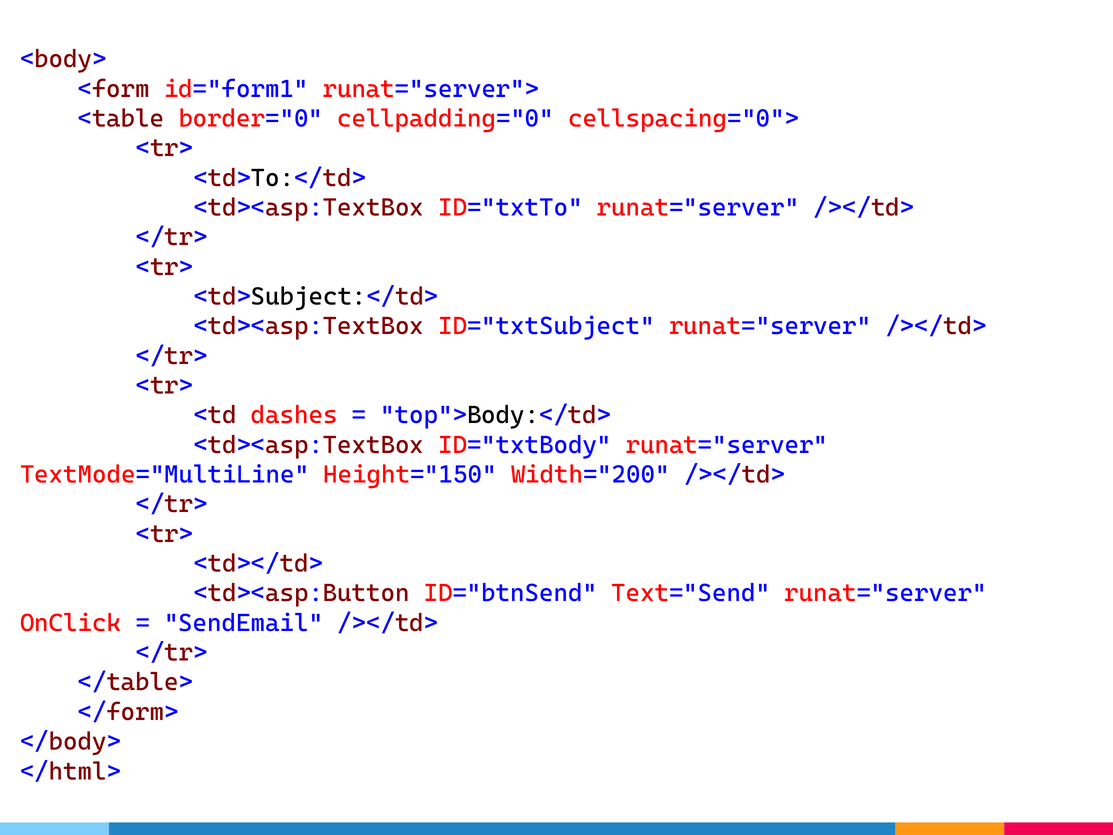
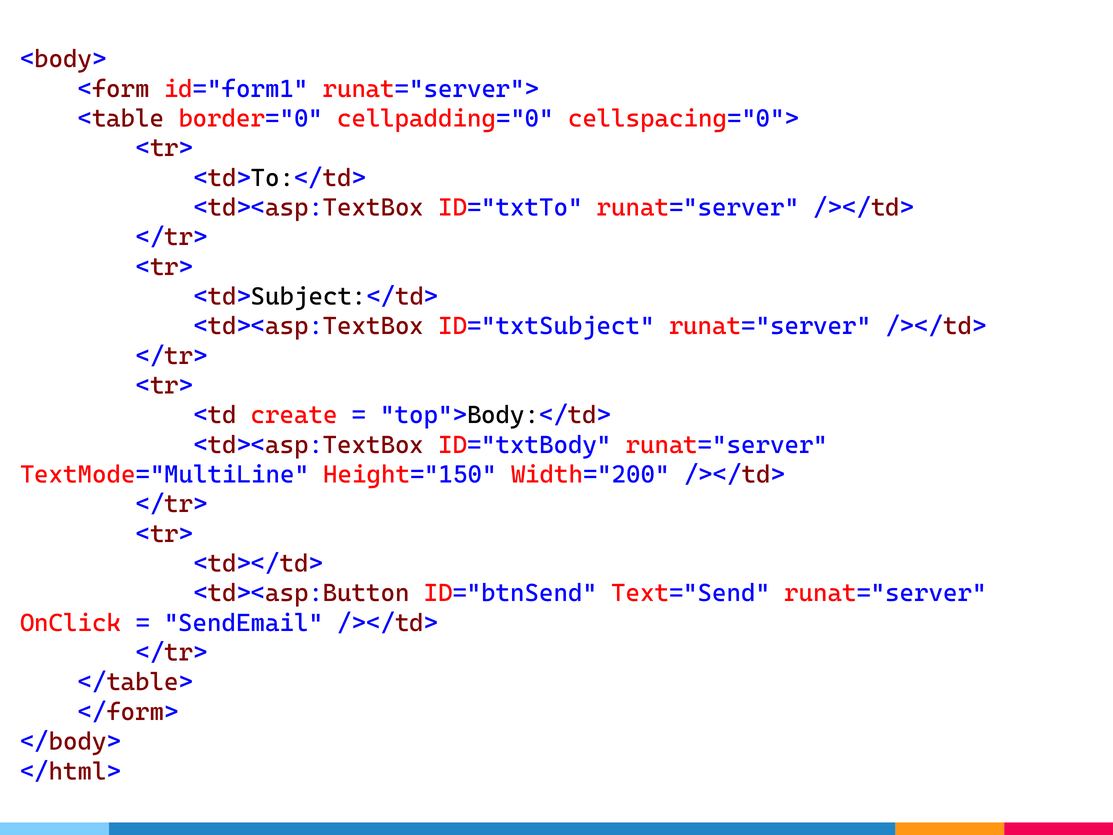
dashes: dashes -> create (294, 415)
